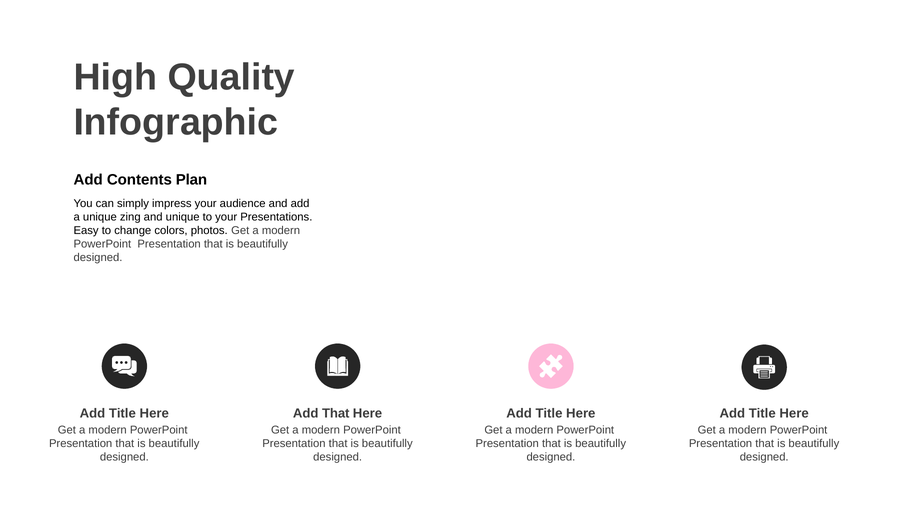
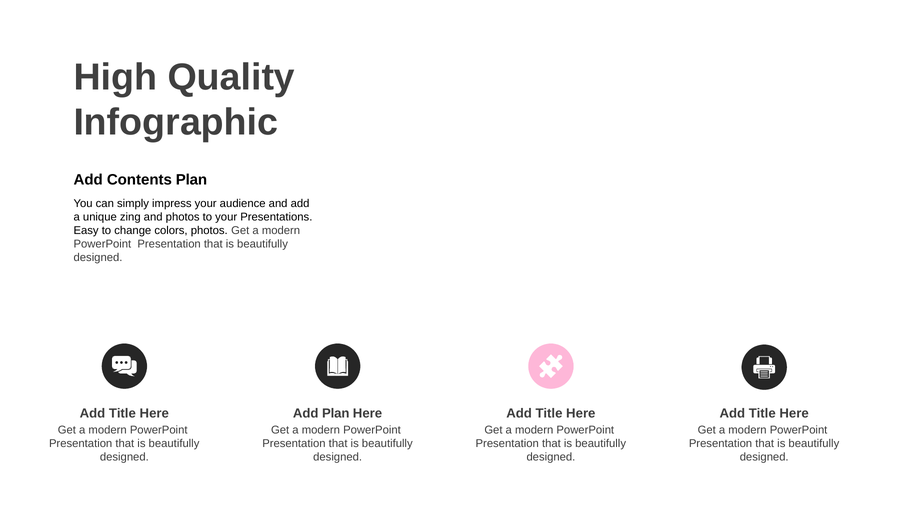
and unique: unique -> photos (183, 217)
Add That: That -> Plan (336, 414)
